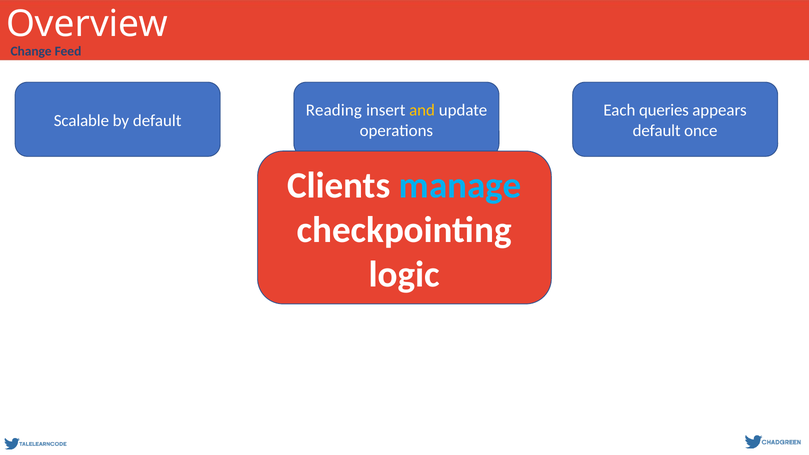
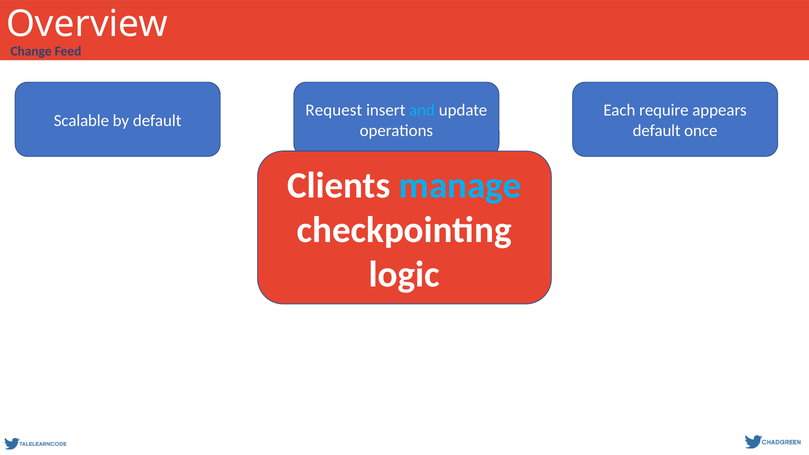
Reading: Reading -> Request (334, 110)
and colour: yellow -> light blue (422, 110)
queries: queries -> require (664, 110)
